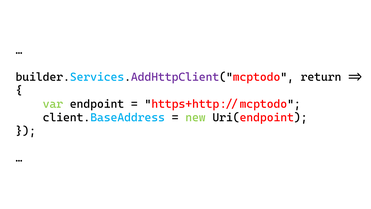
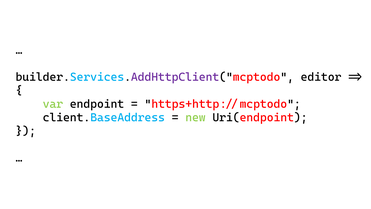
return: return -> editor (321, 77)
